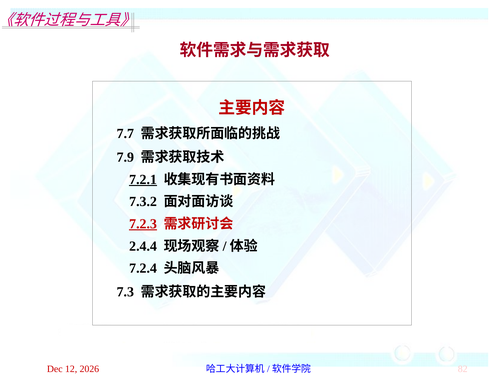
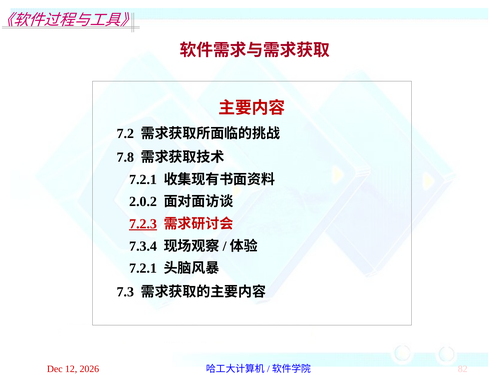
7.7: 7.7 -> 7.2 (125, 134)
7.9: 7.9 -> 7.8 (125, 157)
7.2.1 underline: present -> none (143, 179)
7.3.2: 7.3.2 -> 2.0.2 (143, 202)
2.4.4: 2.4.4 -> 7.3.4 (143, 246)
7.2.4: 7.2.4 -> 7.2.1 (143, 268)
